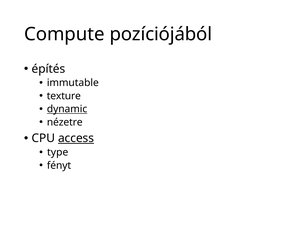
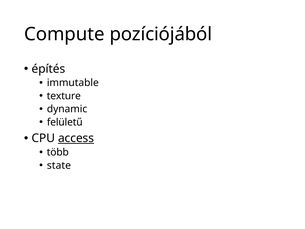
dynamic underline: present -> none (67, 109)
nézetre: nézetre -> felületű (65, 122)
type: type -> több (58, 152)
fényt: fényt -> state (59, 165)
